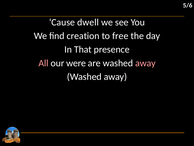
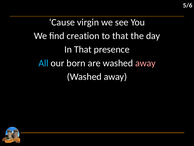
dwell: dwell -> virgin (88, 22)
to free: free -> that (120, 36)
All colour: pink -> light blue (43, 63)
were: were -> born (76, 63)
